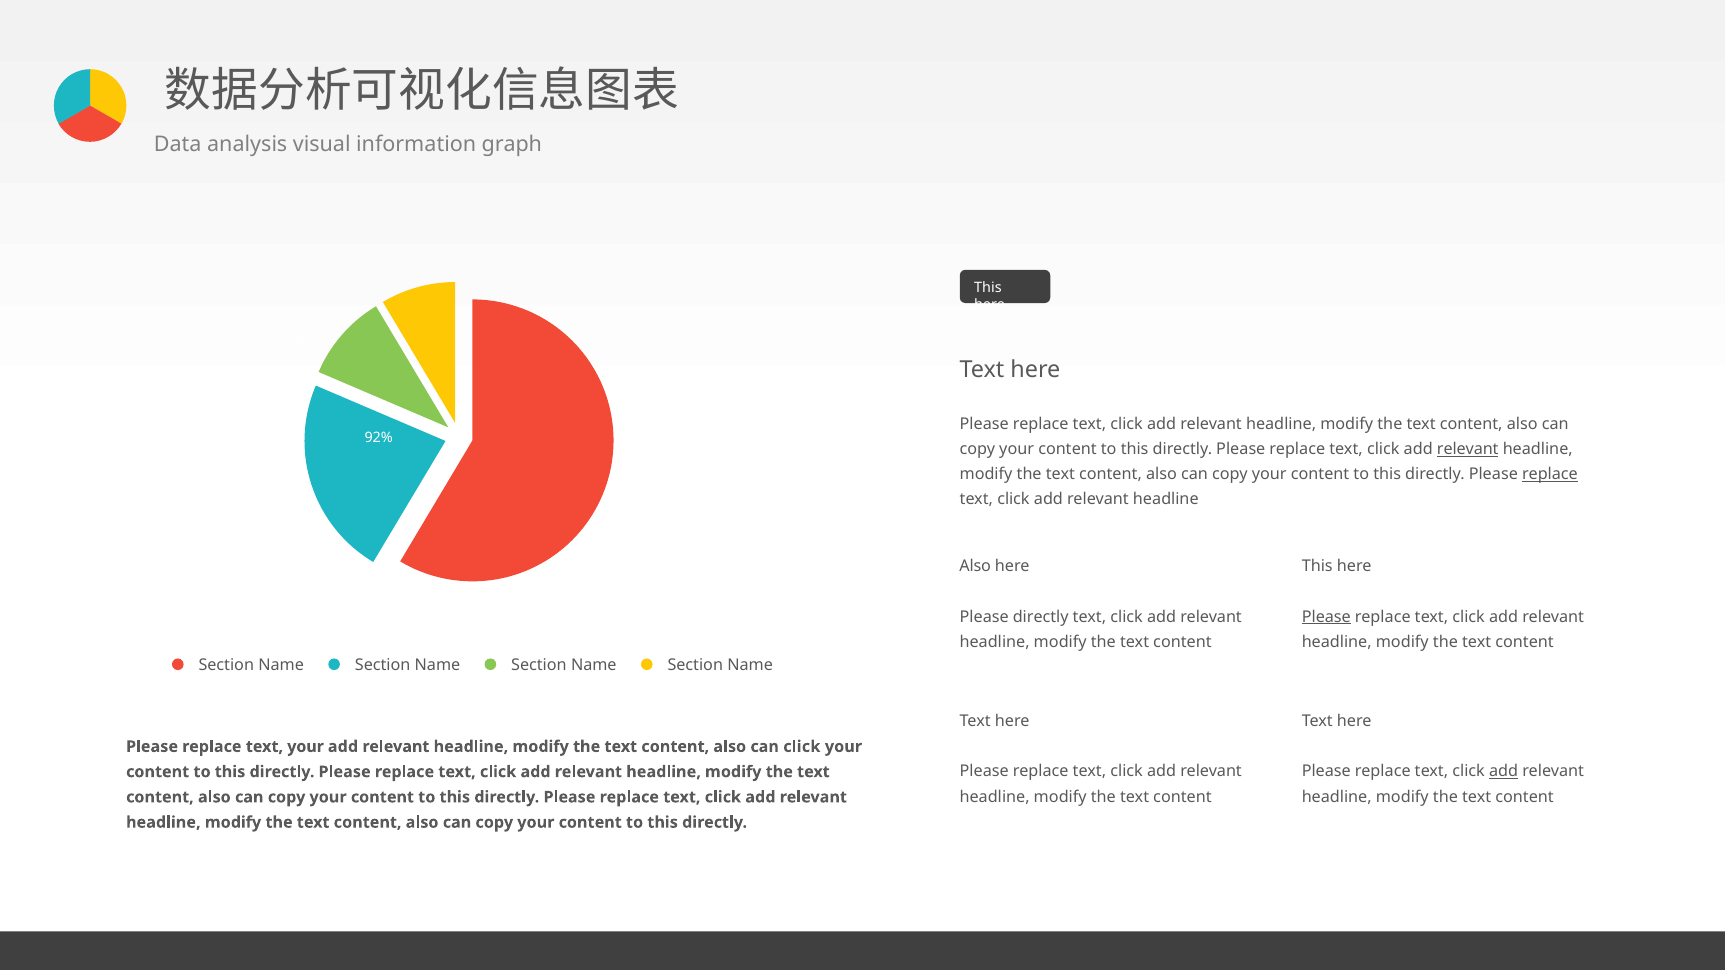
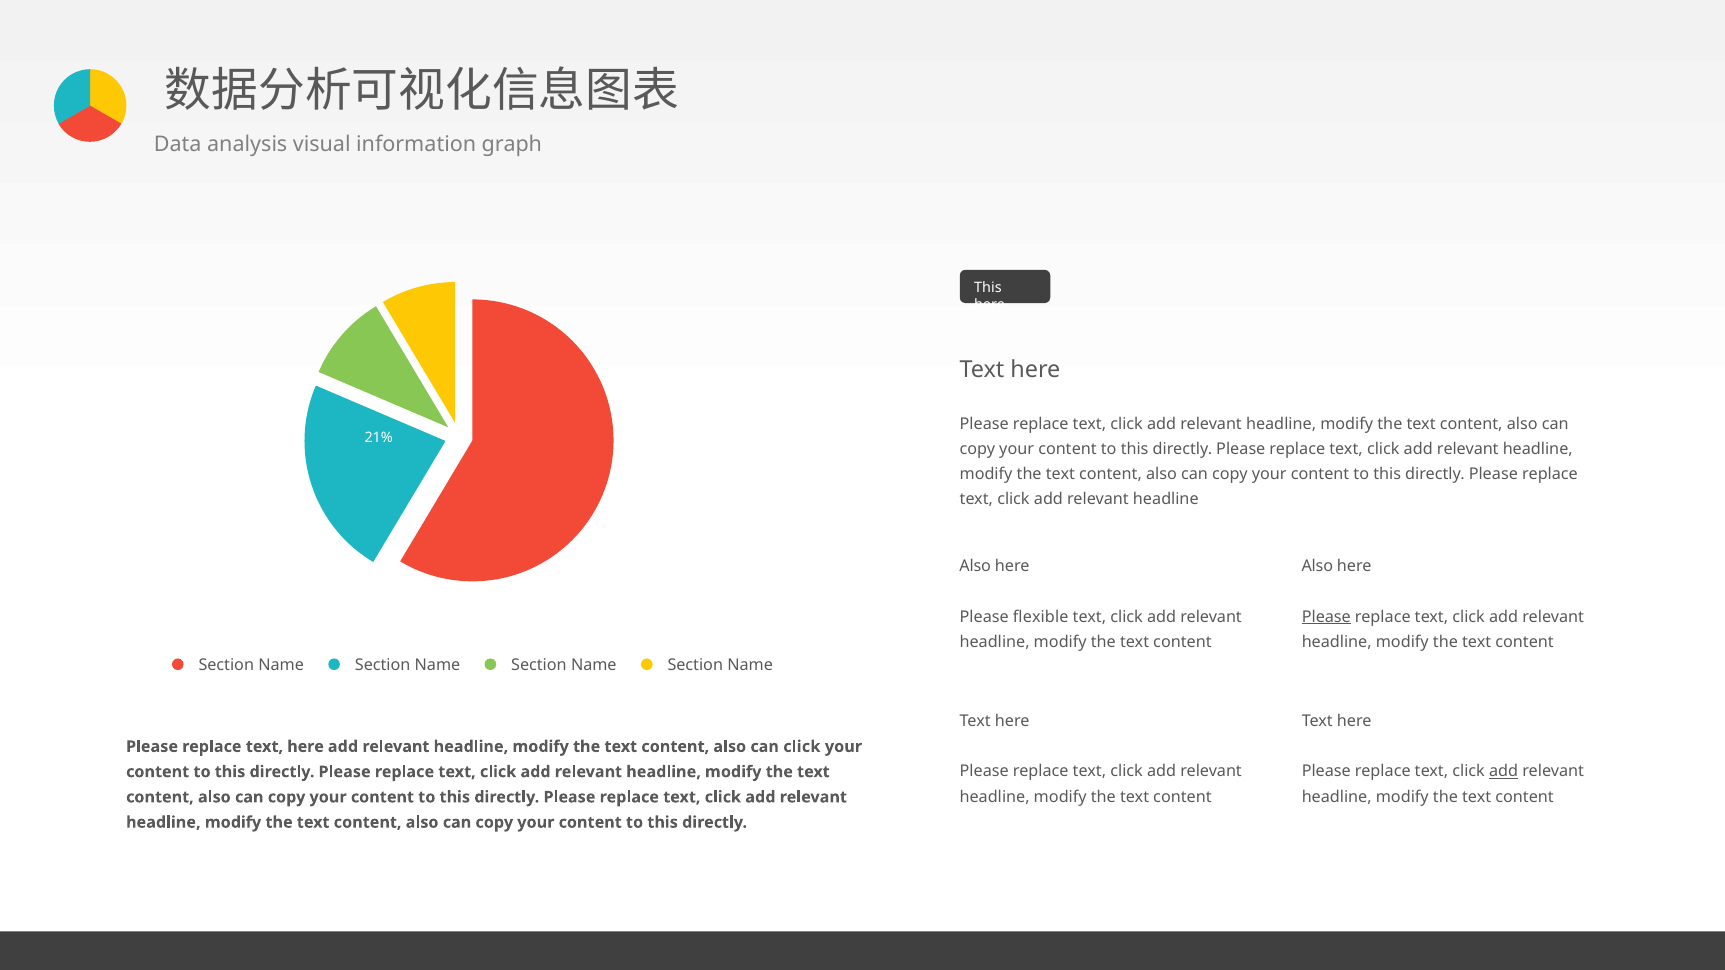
92%: 92% -> 21% (379, 438)
relevant underline: present -> none (1468, 449)
replace underline: present -> none (1550, 475)
This: This -> Also (1317, 567)
Please directly: directly -> flexible (1041, 617)
replace text your: your -> here (306, 747)
